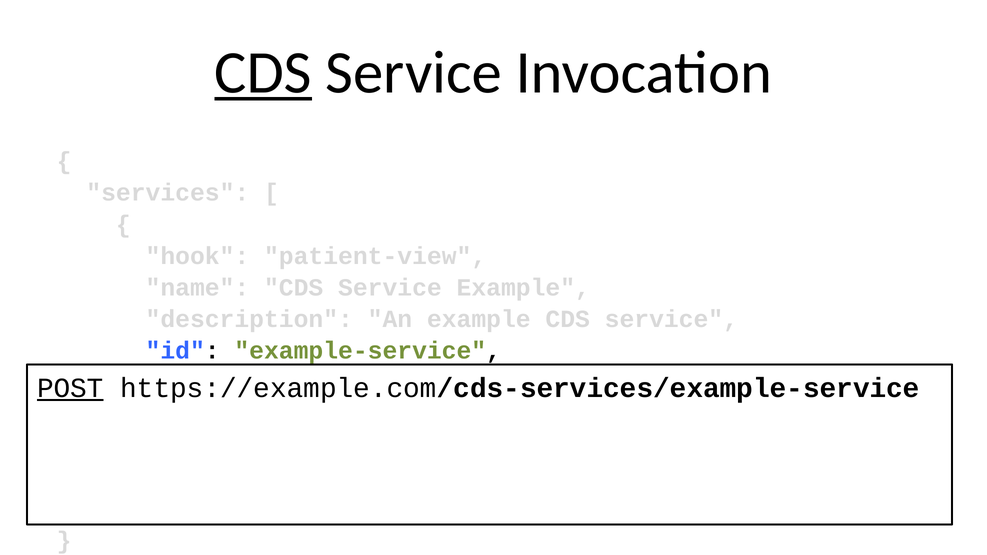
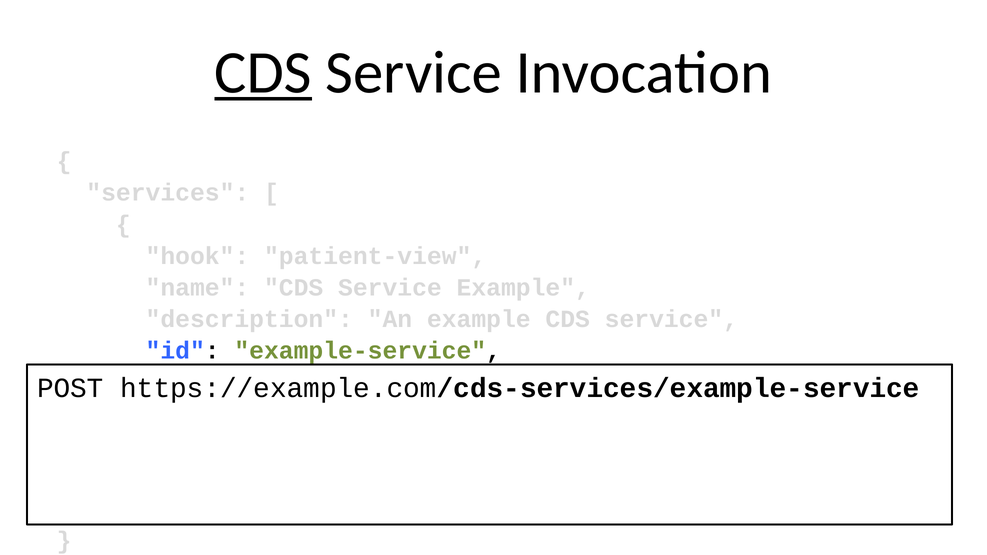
POST underline: present -> none (70, 388)
